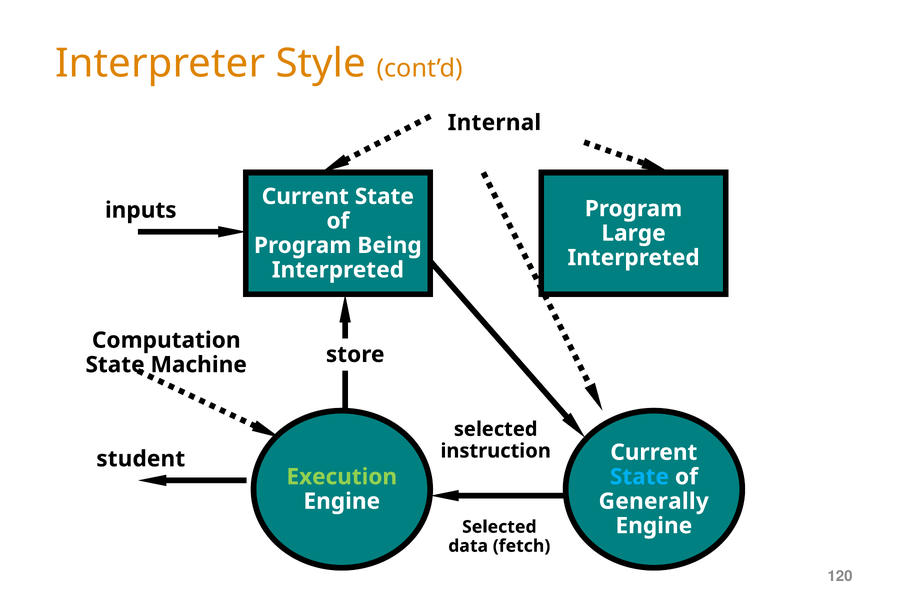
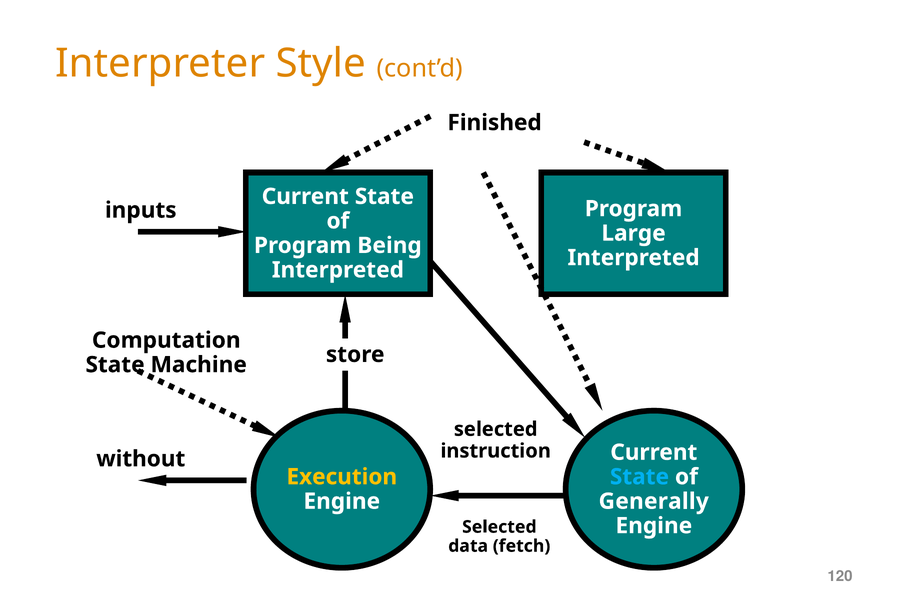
Internal: Internal -> Finished (495, 123)
student: student -> without (141, 459)
Execution colour: light green -> yellow (342, 477)
